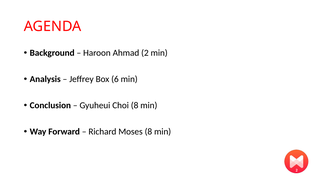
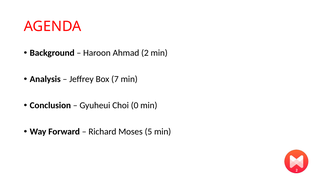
6: 6 -> 7 (115, 79)
Choi 8: 8 -> 0 (135, 105)
Moses 8: 8 -> 5 (148, 132)
